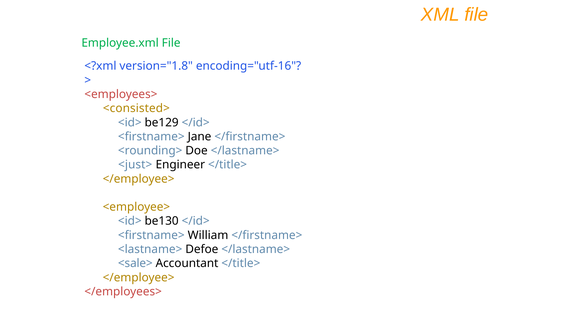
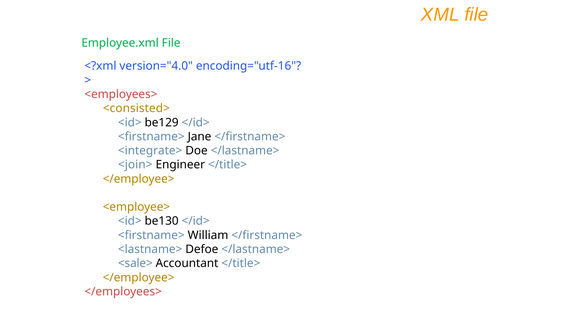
version="1.8: version="1.8 -> version="4.0 (156, 66)
<rounding>: <rounding> -> <integrate> (150, 150)
<just>: <just> -> <join> (135, 165)
